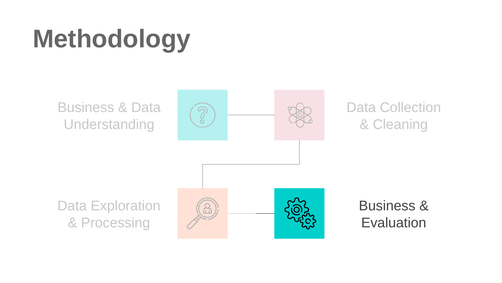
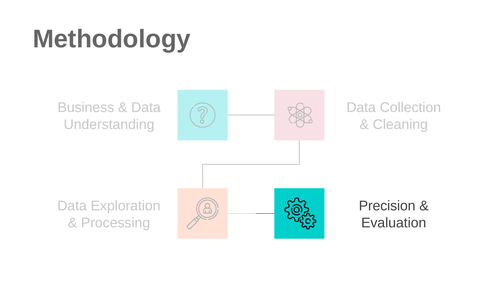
Business: Business -> Precision (387, 206)
